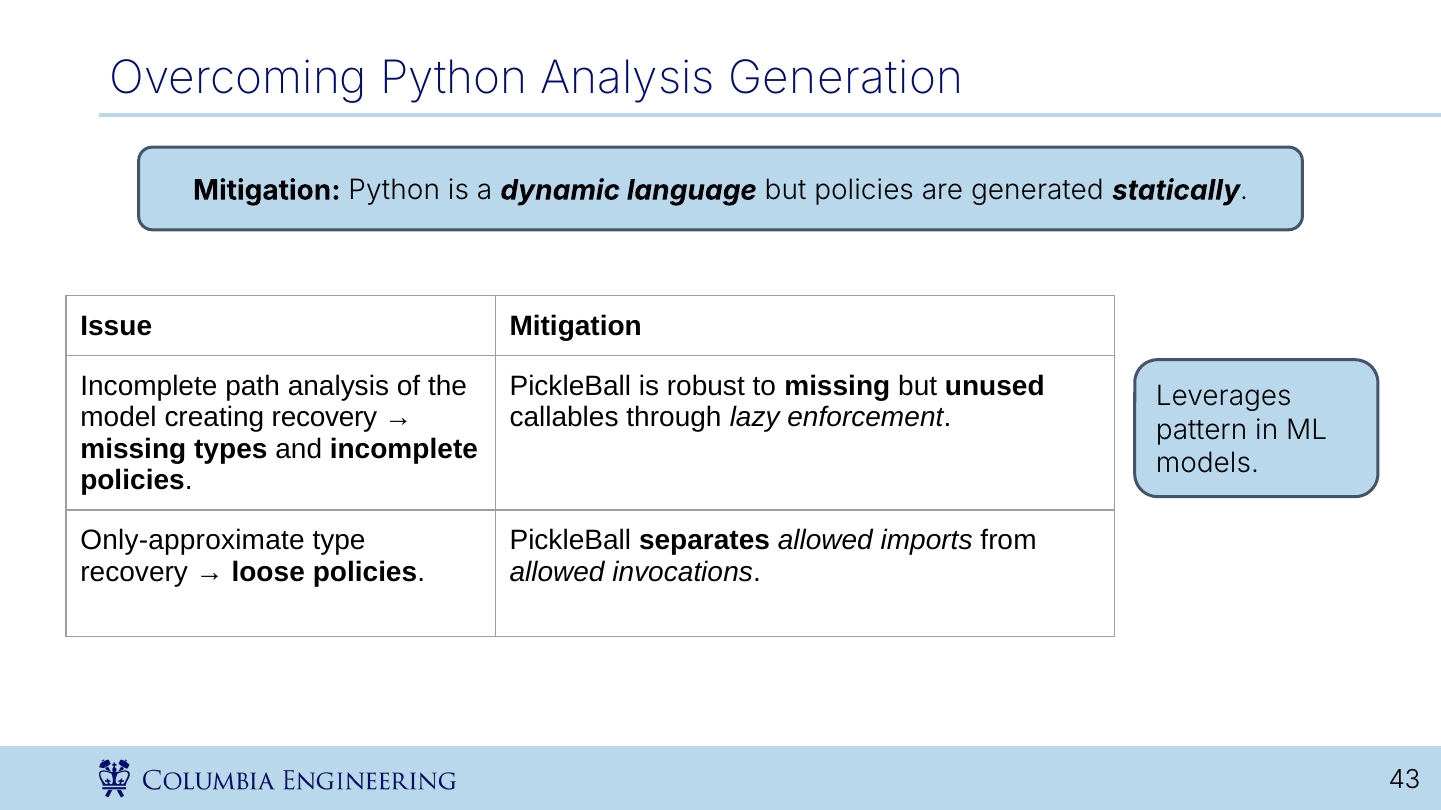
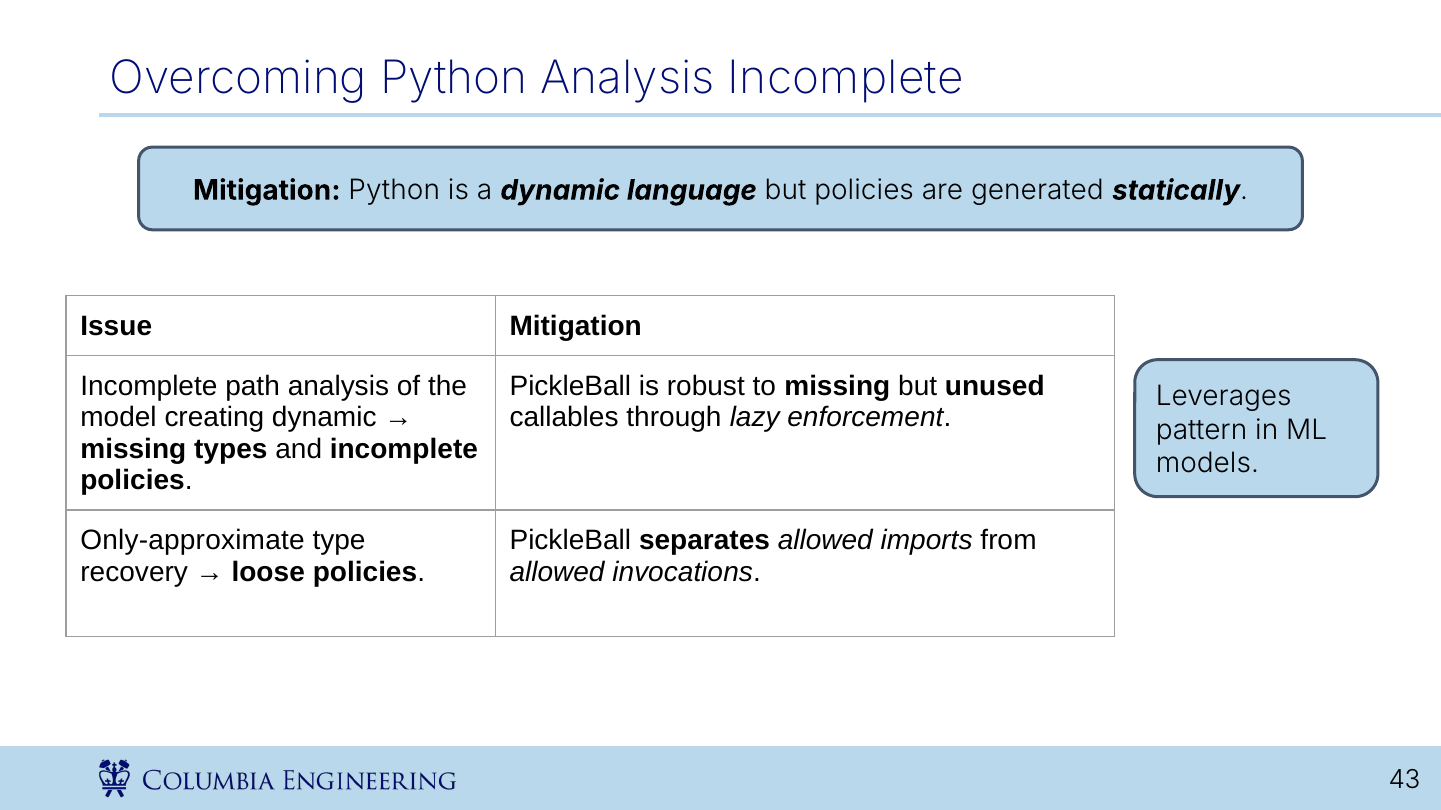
Analysis Generation: Generation -> Incomplete (846, 78)
creating recovery: recovery -> dynamic (324, 418)
